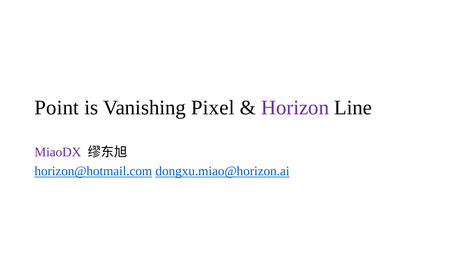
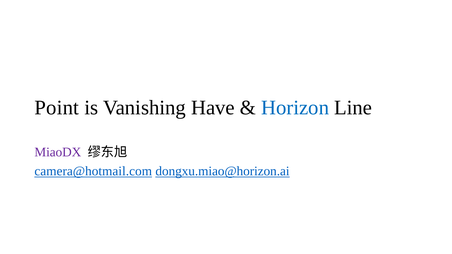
Pixel: Pixel -> Have (213, 108)
Horizon colour: purple -> blue (295, 108)
horizon@hotmail.com: horizon@hotmail.com -> camera@hotmail.com (93, 171)
